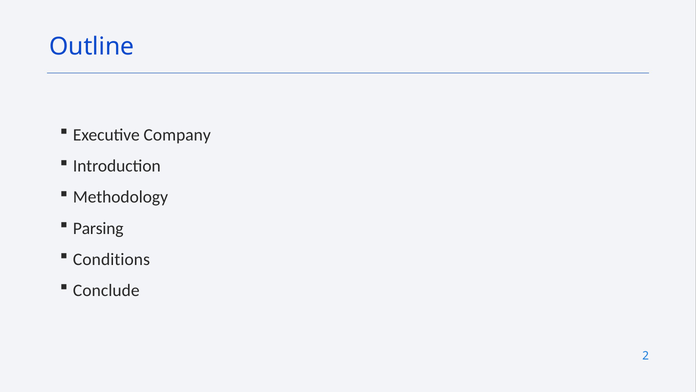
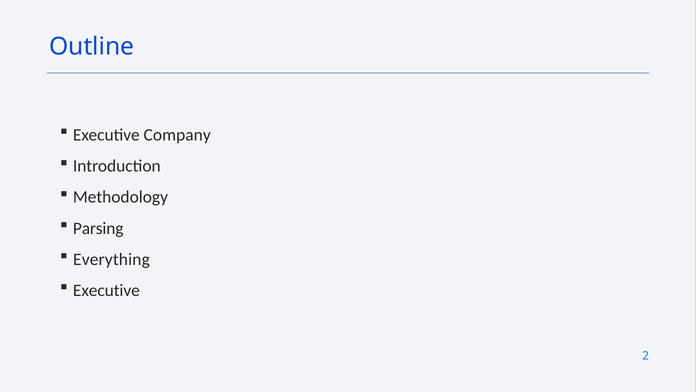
Conditions: Conditions -> Everything (111, 259)
Conclude: Conclude -> Executive (106, 290)
